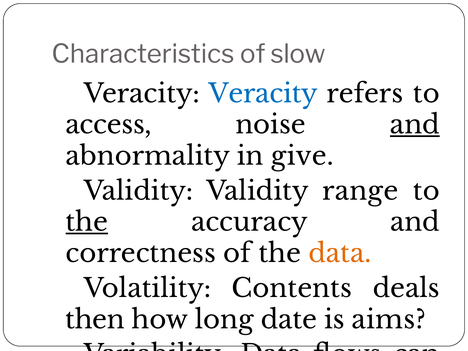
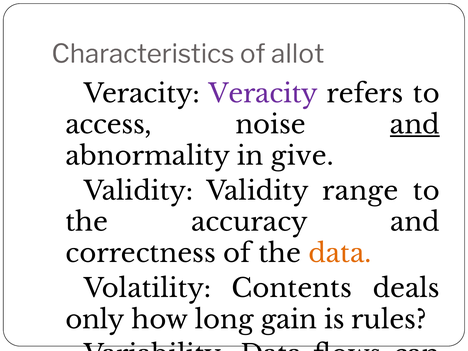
slow: slow -> allot (298, 54)
Veracity colour: blue -> purple (263, 94)
the underline: present -> none (87, 222)
then: then -> only (95, 320)
date: date -> gain (289, 320)
aims: aims -> rules (389, 320)
